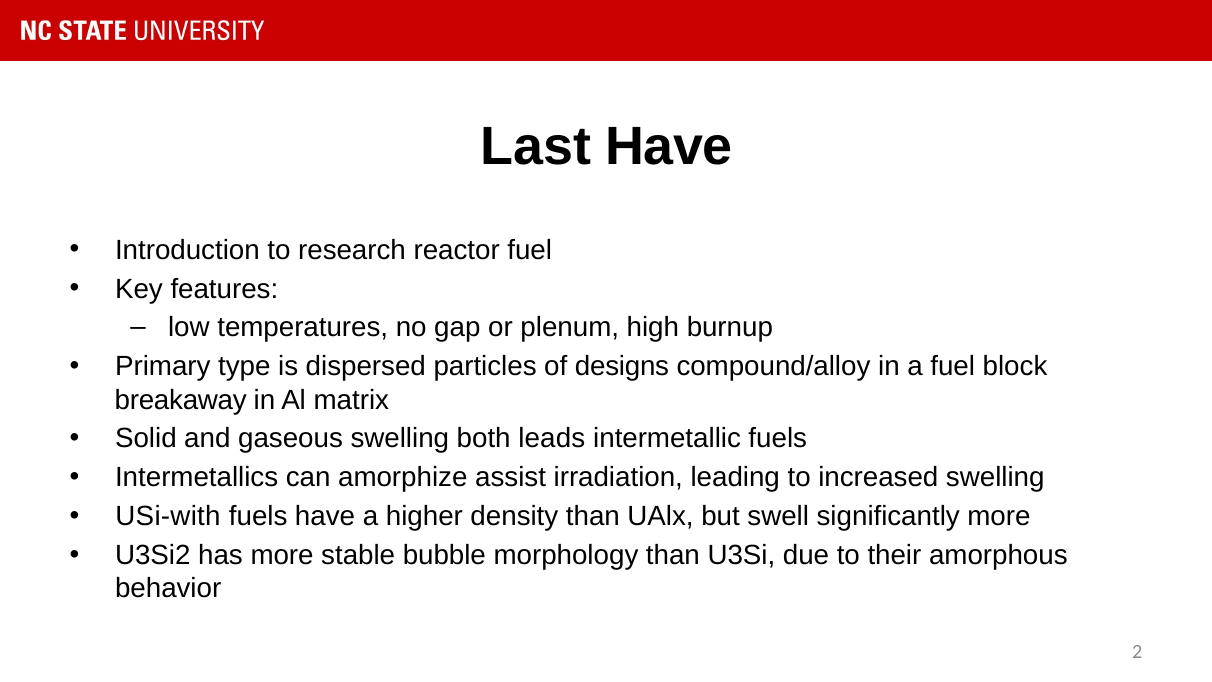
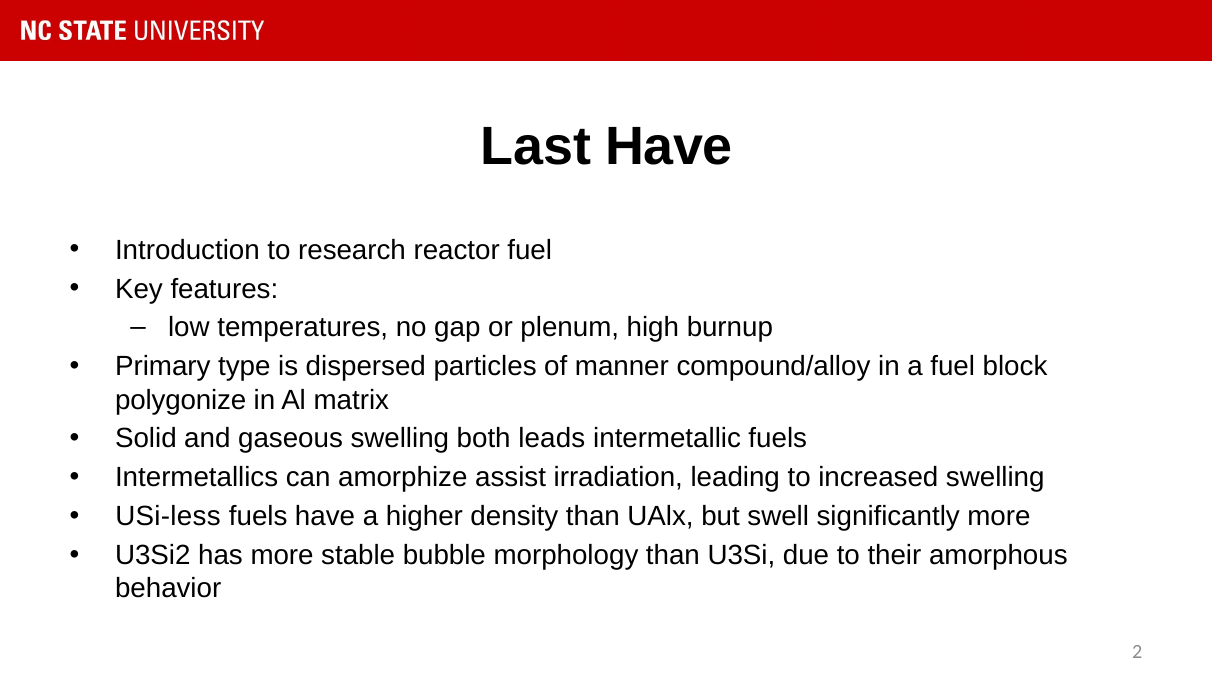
designs: designs -> manner (622, 366)
breakaway: breakaway -> polygonize (181, 400)
USi-with: USi-with -> USi-less (168, 516)
